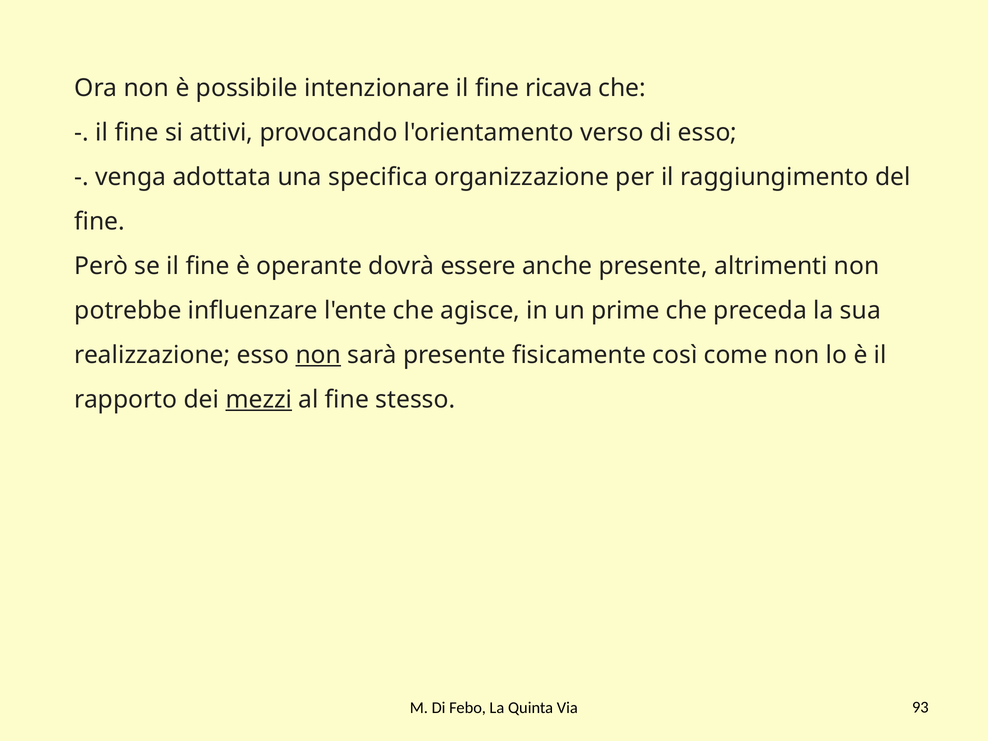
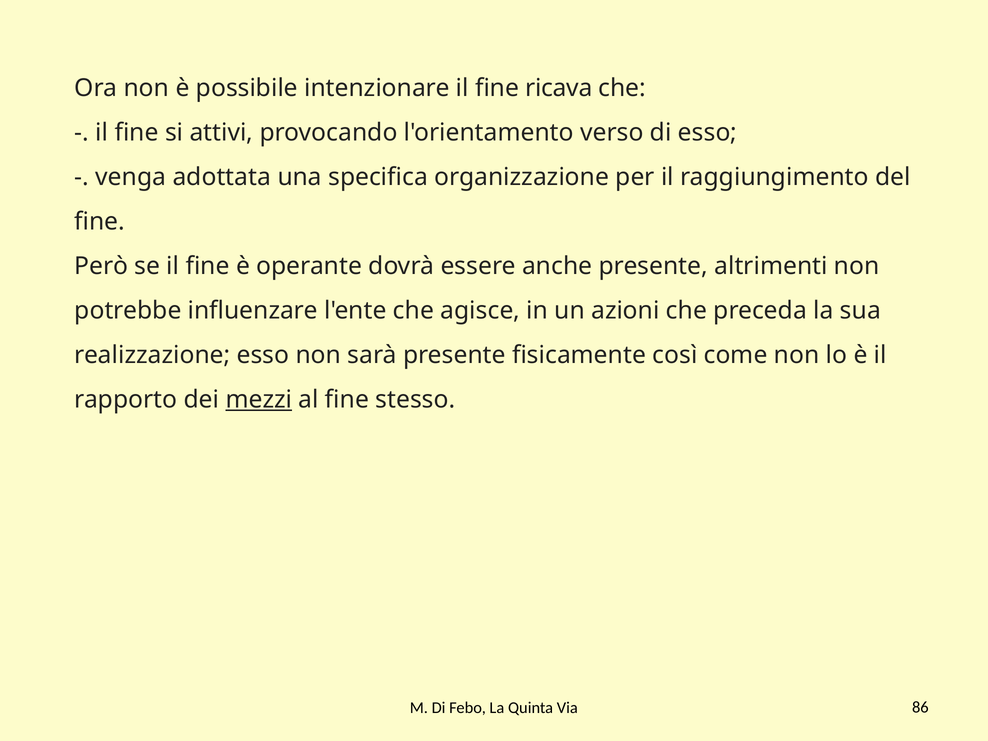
prime: prime -> azioni (625, 311)
non underline: present -> none (318, 355)
93: 93 -> 86 (920, 707)
